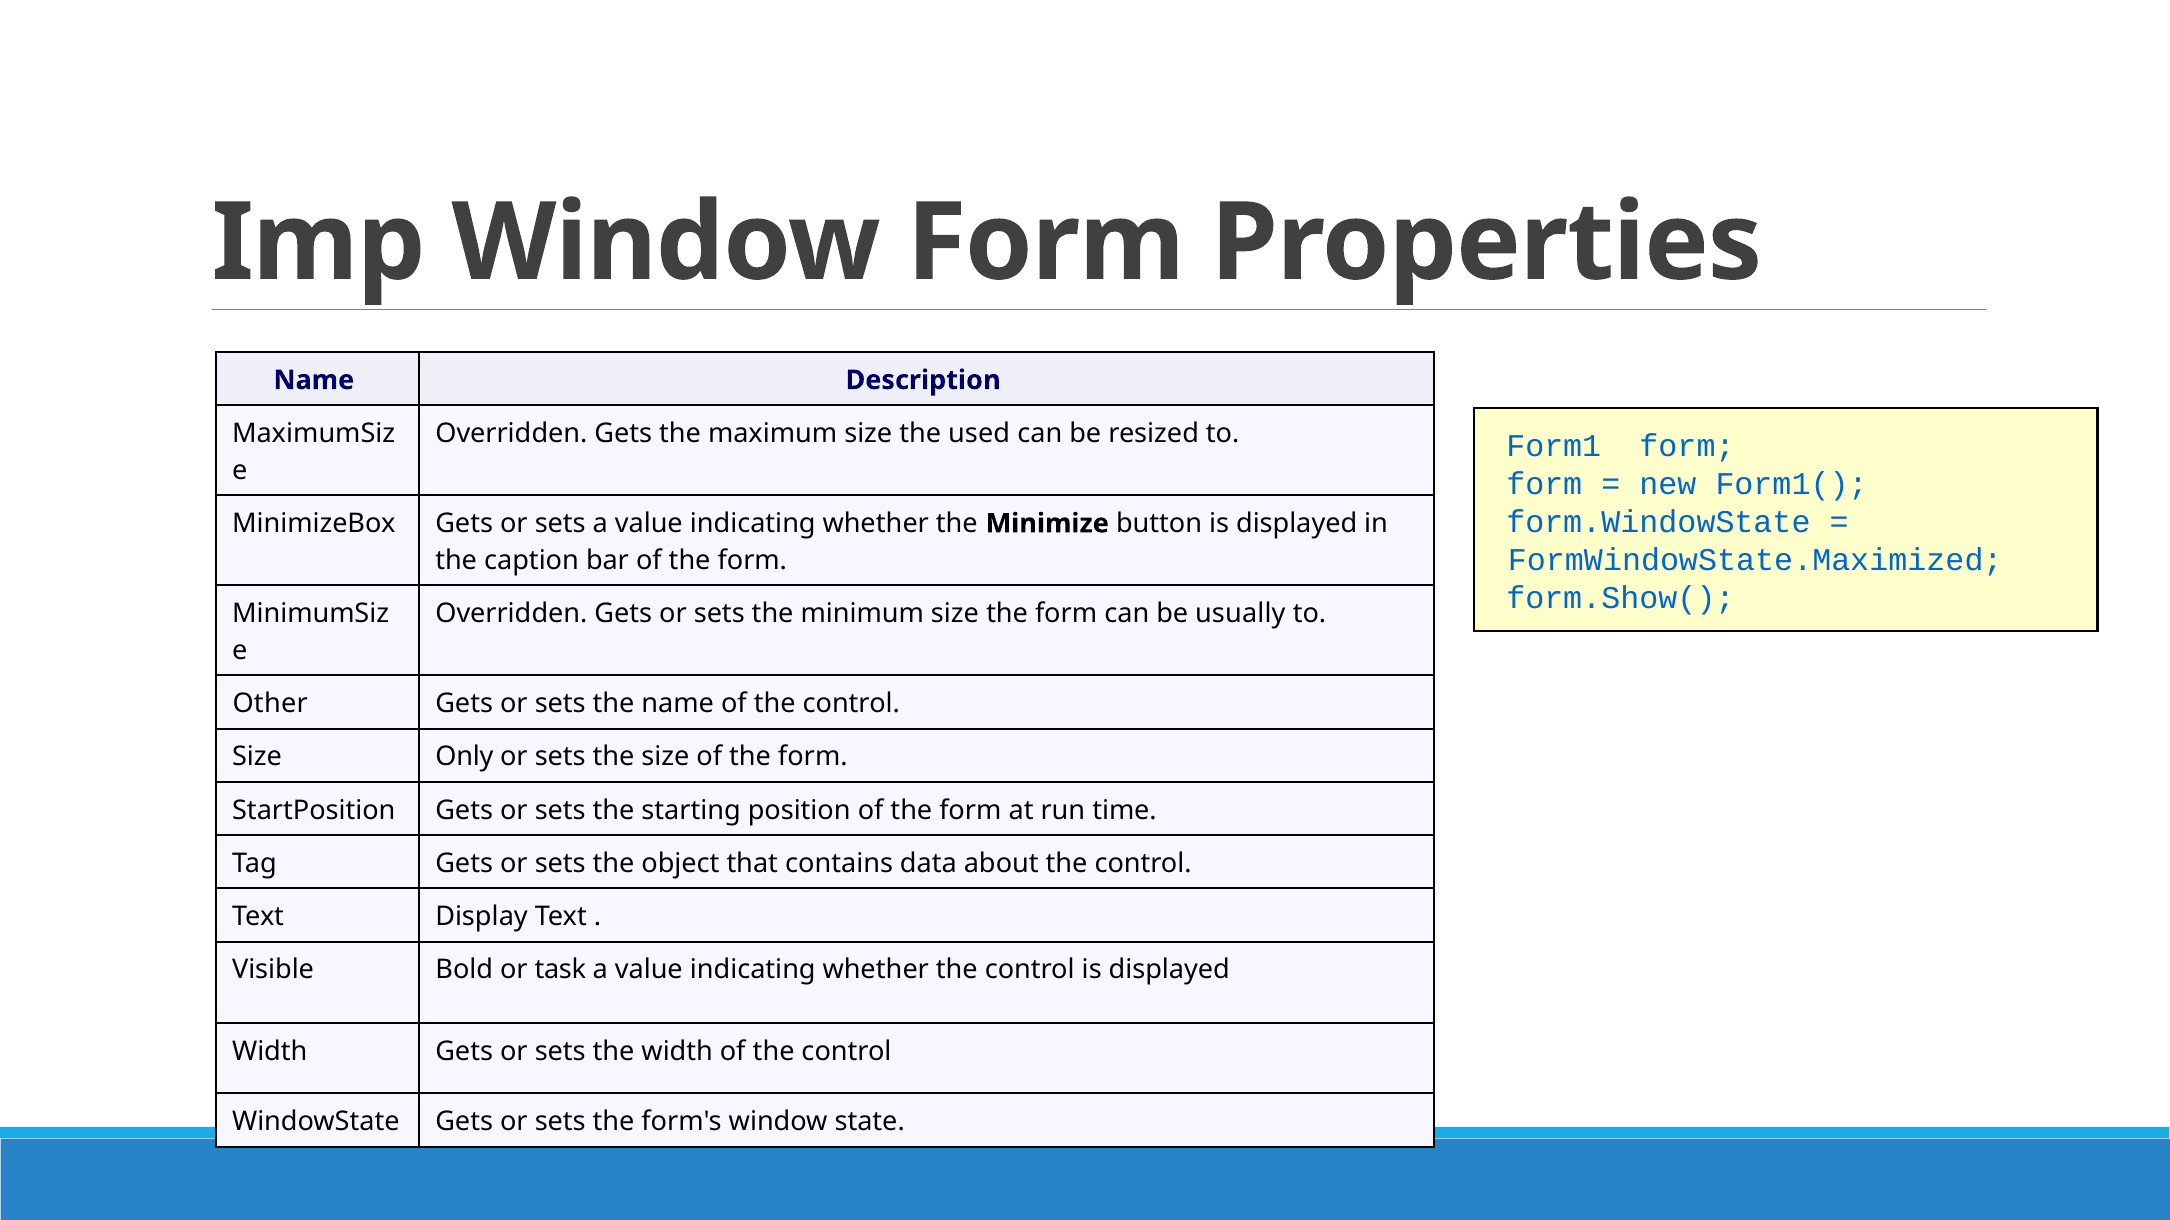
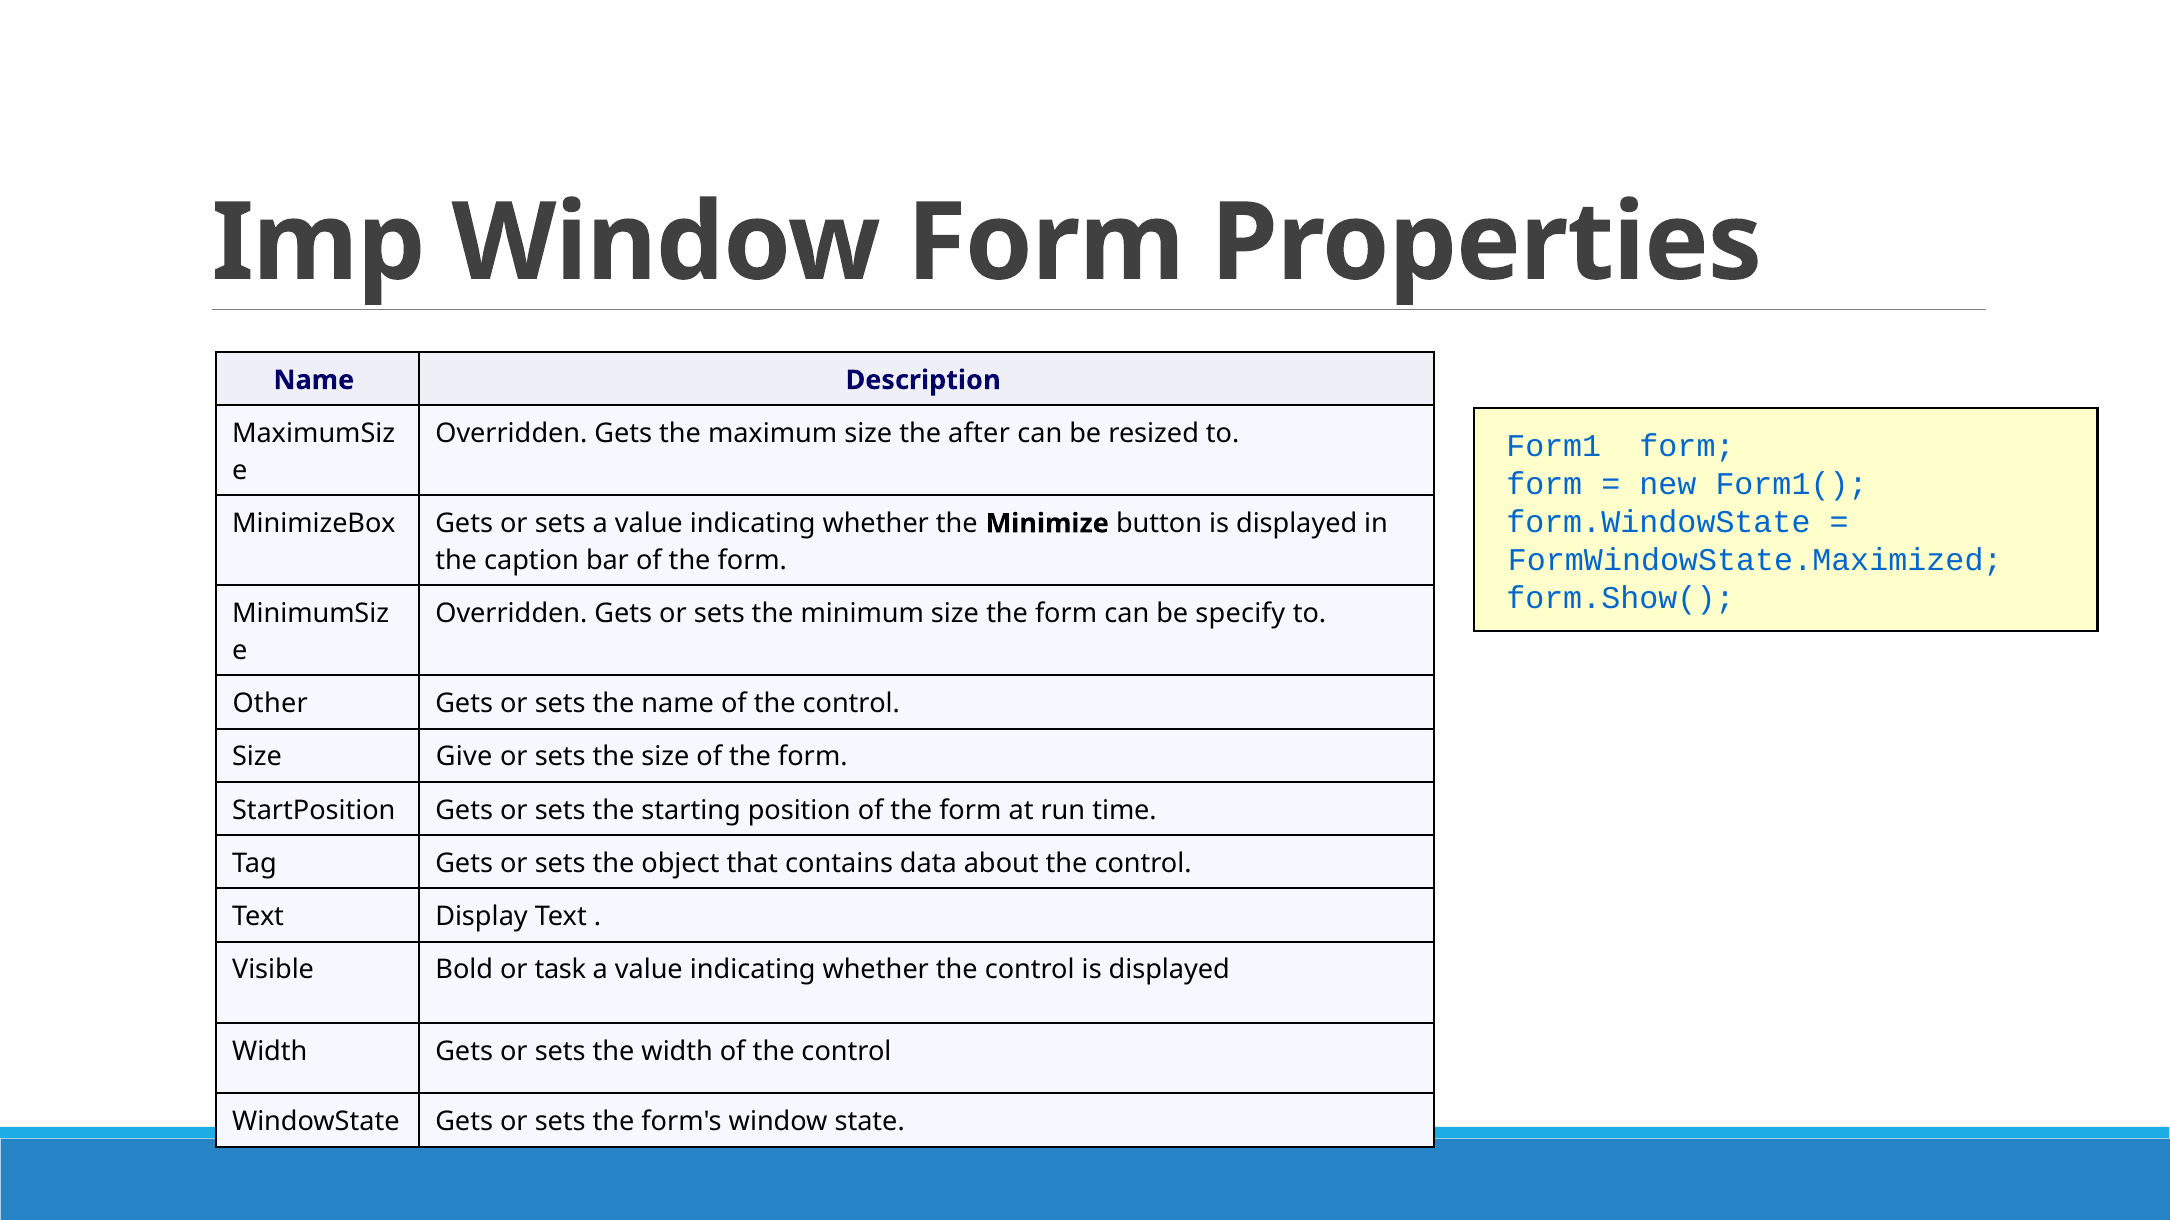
used: used -> after (979, 434)
usually: usually -> specify (1240, 614)
Only: Only -> Give (464, 757)
